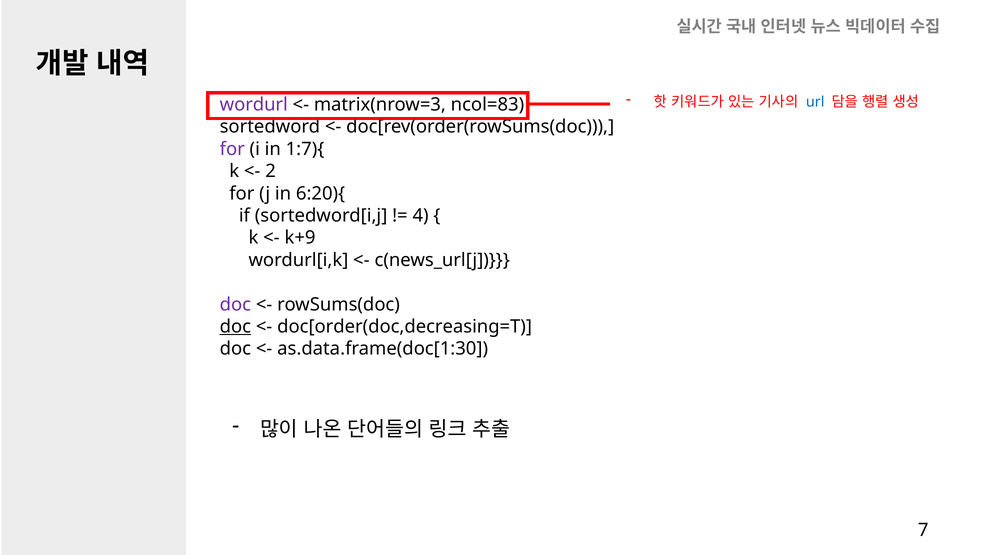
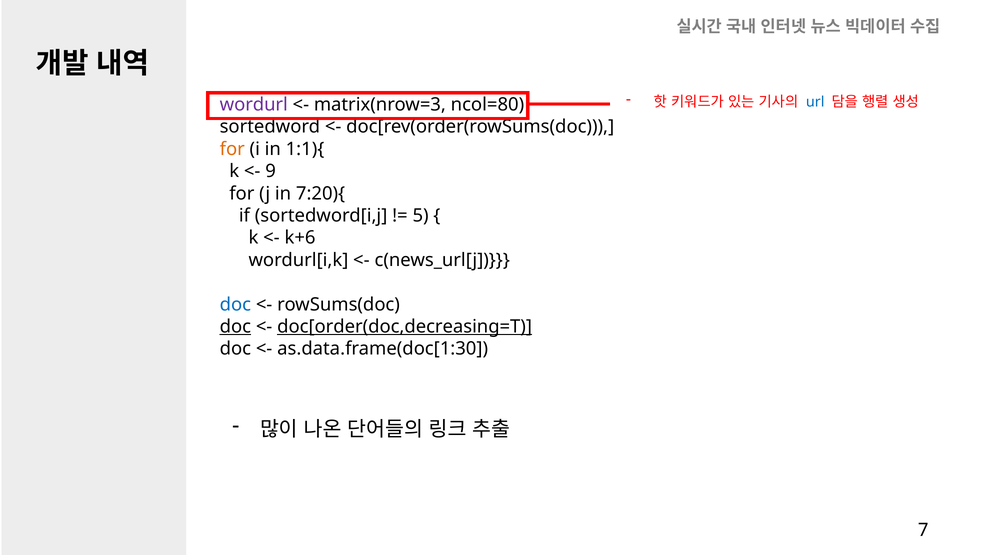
ncol=83: ncol=83 -> ncol=80 (487, 105)
for colour: purple -> orange (232, 149)
1:7){: 1:7){ -> 1:1){ (305, 149)
2: 2 -> 9 (271, 171)
6:20){: 6:20){ -> 7:20){ (321, 193)
4: 4 -> 5 (421, 216)
k+9: k+9 -> k+6 (300, 238)
doc colour: purple -> blue (235, 304)
doc[order(doc,decreasing=T underline: none -> present (405, 326)
